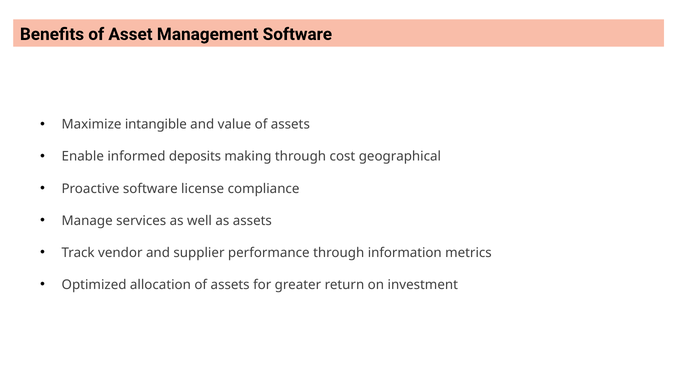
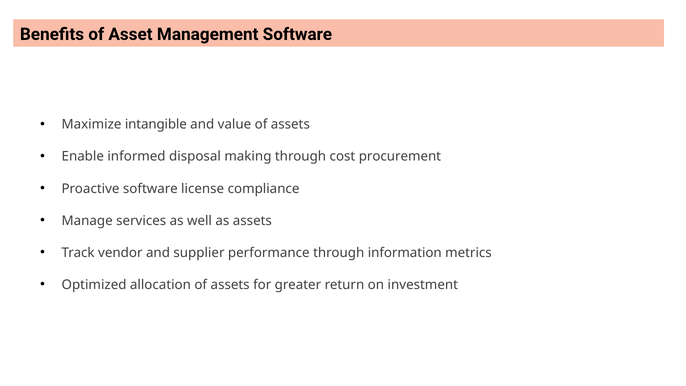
deposits: deposits -> disposal (195, 157)
geographical: geographical -> procurement (400, 157)
